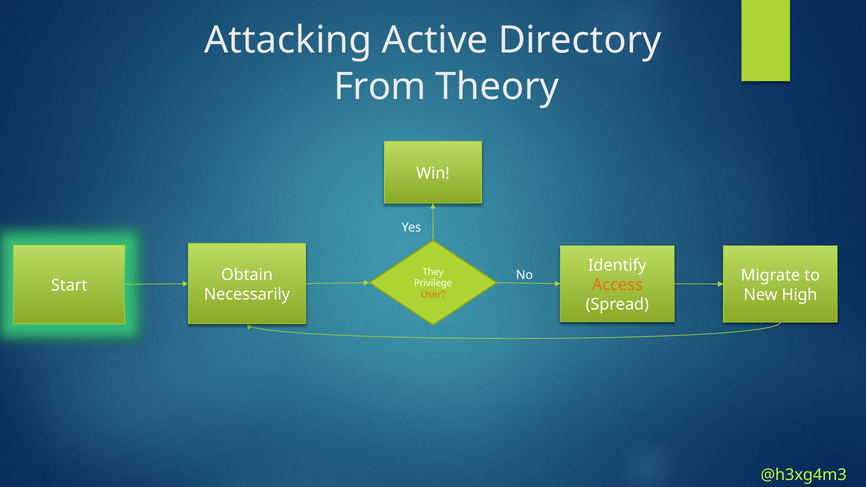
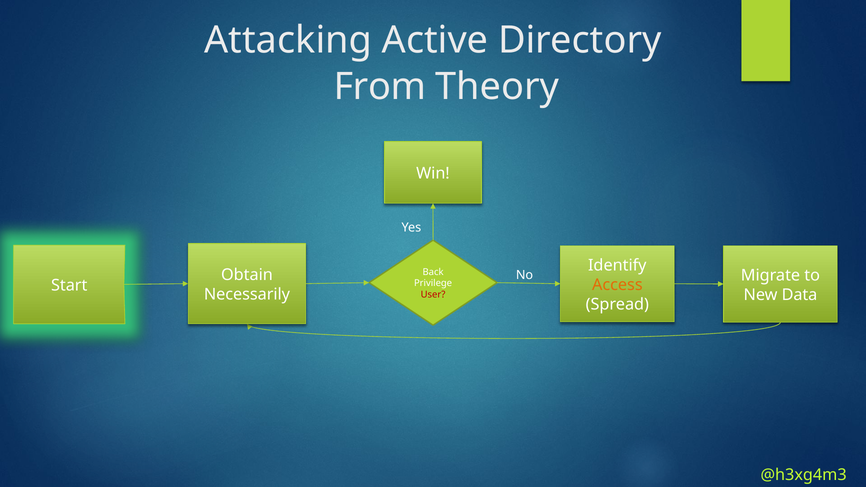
They: They -> Back (433, 272)
High: High -> Data (800, 295)
User colour: orange -> red (433, 295)
